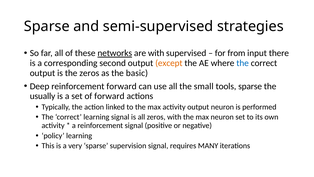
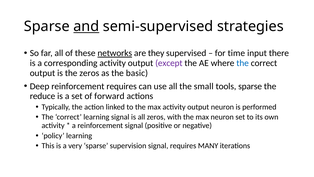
and underline: none -> present (86, 26)
are with: with -> they (156, 53)
from: from -> time (236, 53)
corresponding second: second -> activity (113, 63)
except colour: orange -> purple (169, 63)
reinforcement forward: forward -> requires (122, 86)
usually: usually -> reduce (43, 96)
